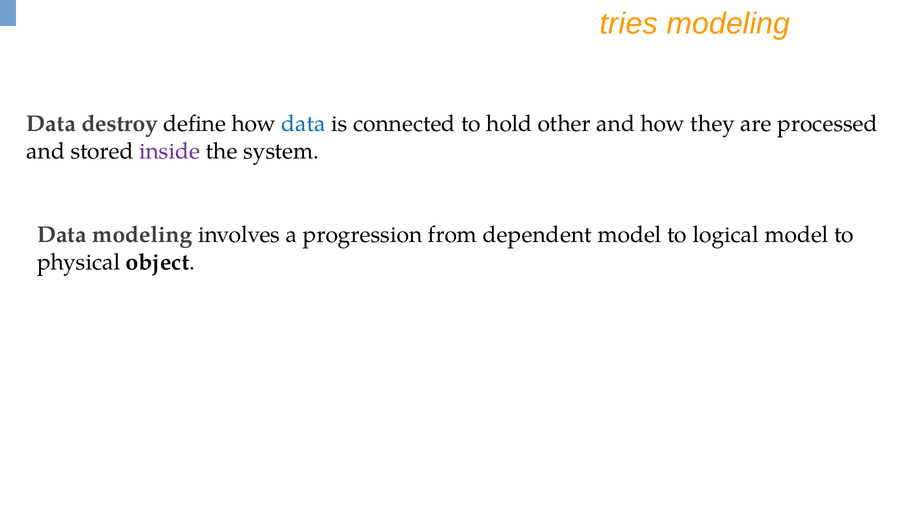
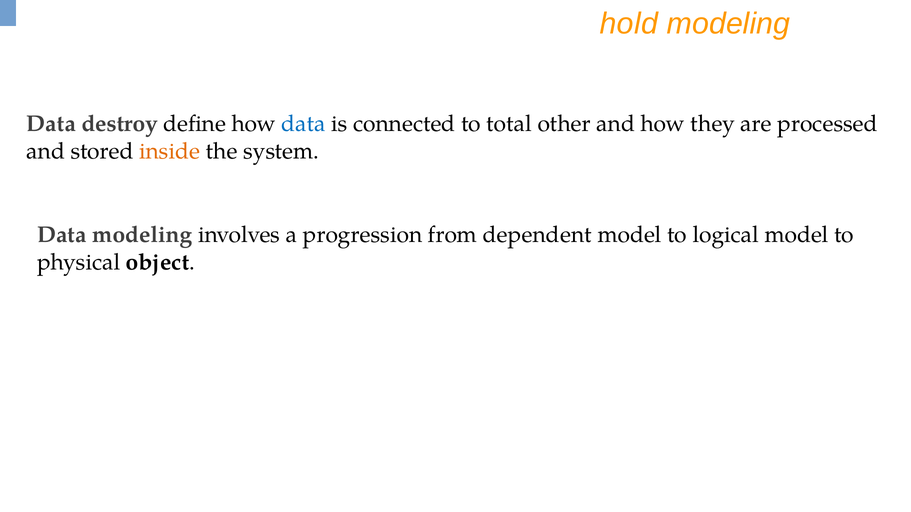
tries: tries -> hold (629, 24)
hold: hold -> total (509, 124)
inside colour: purple -> orange (170, 151)
